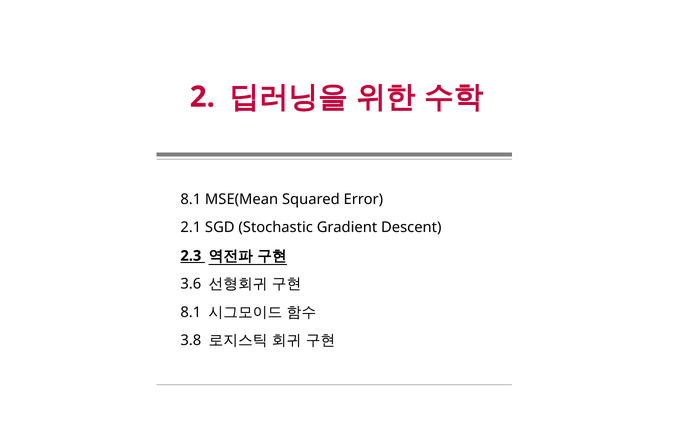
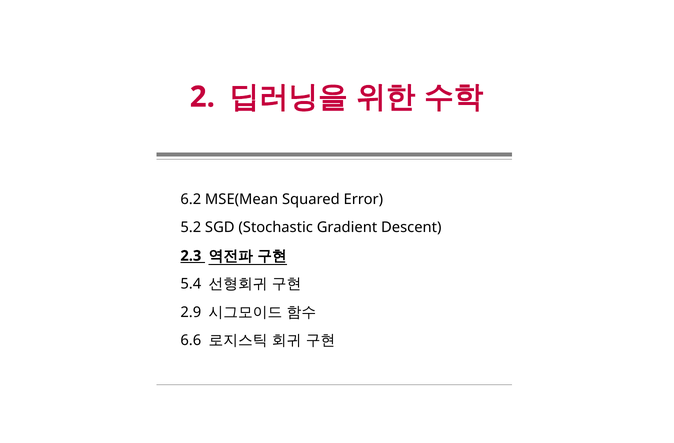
8.1: 8.1 -> 6.2 (191, 199)
2.1: 2.1 -> 5.2 (191, 227)
3.6: 3.6 -> 5.4 (191, 284)
8.1: 8.1 -> 2.9 (191, 312)
3.8: 3.8 -> 6.6 (191, 340)
